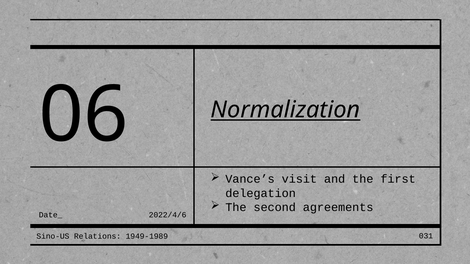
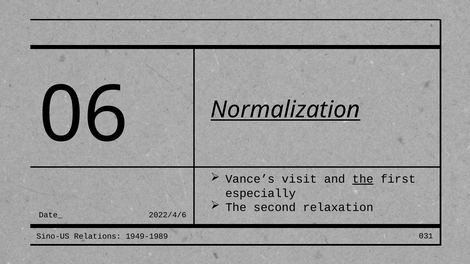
the underline: none -> present (363, 179)
delegation: delegation -> especially (261, 193)
agreements: agreements -> relaxation (338, 208)
